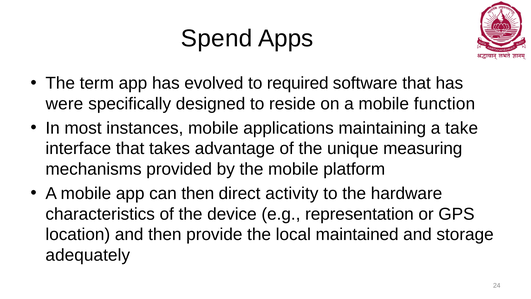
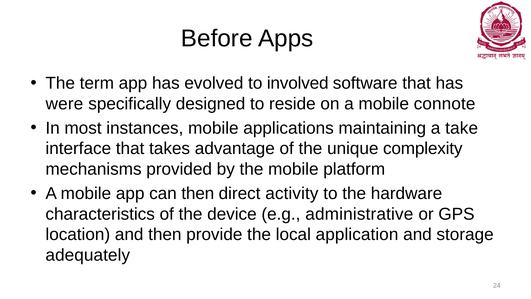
Spend: Spend -> Before (217, 39)
required: required -> involved (298, 83)
function: function -> connote (445, 104)
measuring: measuring -> complexity (423, 149)
representation: representation -> administrative (359, 214)
maintained: maintained -> application (357, 234)
